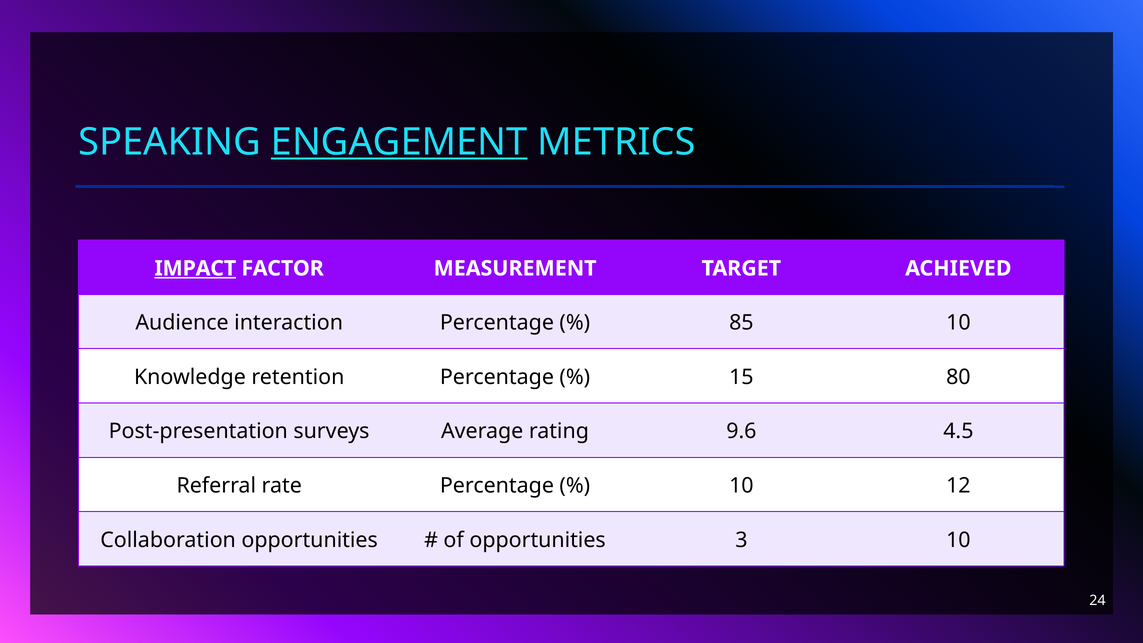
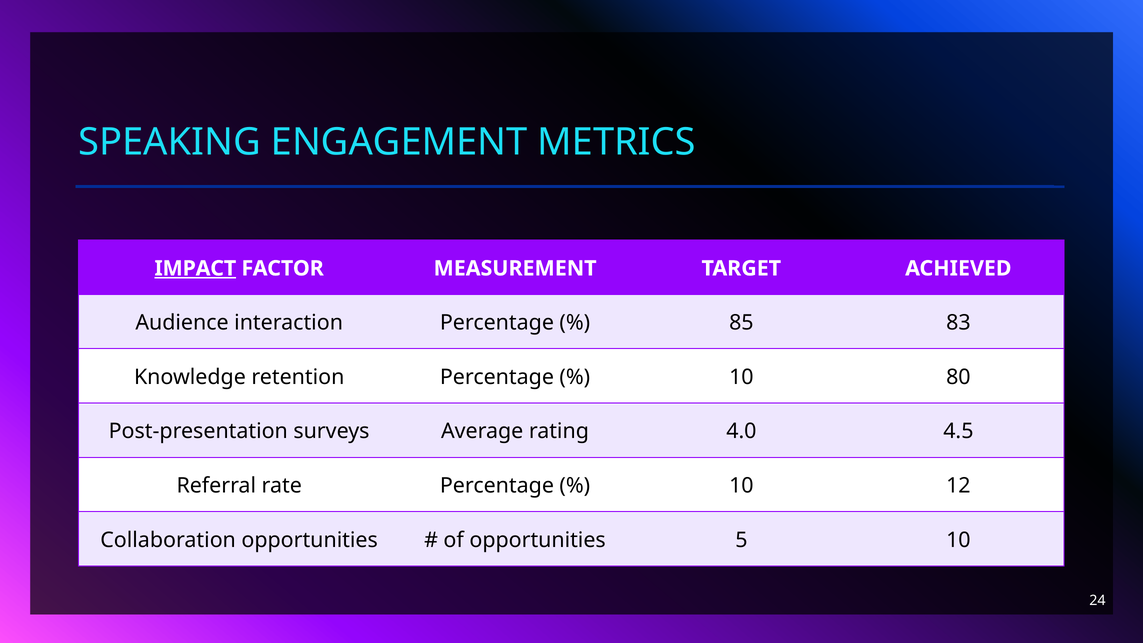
ENGAGEMENT underline: present -> none (399, 142)
85 10: 10 -> 83 (958, 323)
15: 15 -> 10 (741, 377)
9.6: 9.6 -> 4.0 (741, 431)
3: 3 -> 5 (741, 540)
